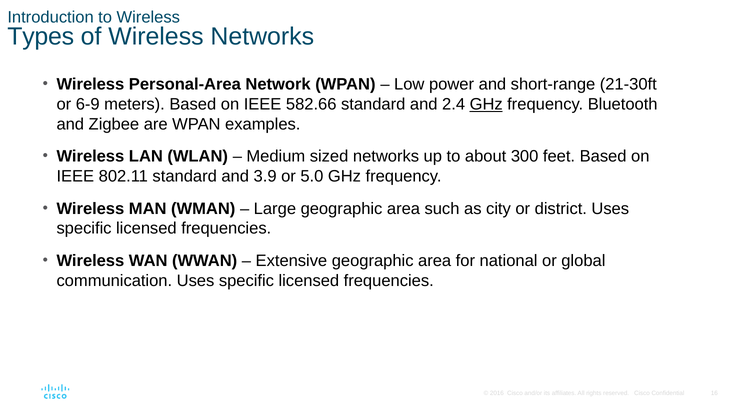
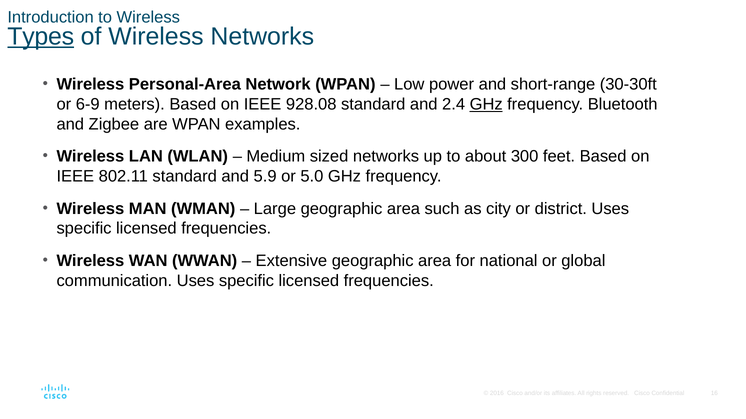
Types underline: none -> present (41, 37)
21-30ft: 21-30ft -> 30-30ft (628, 85)
582.66: 582.66 -> 928.08 (311, 104)
3.9: 3.9 -> 5.9 (265, 177)
